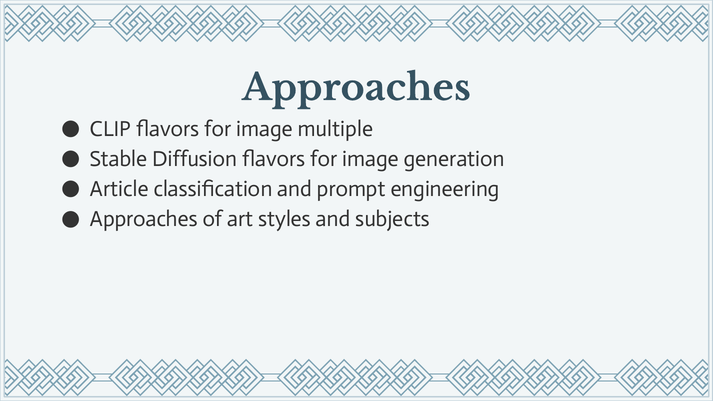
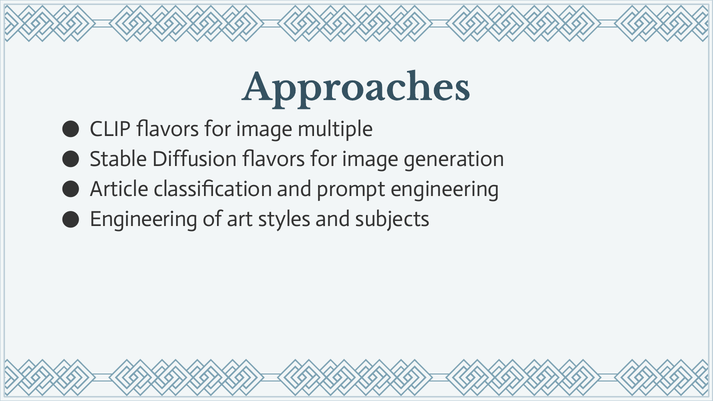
Approaches: Approaches -> Engineering (144, 219)
